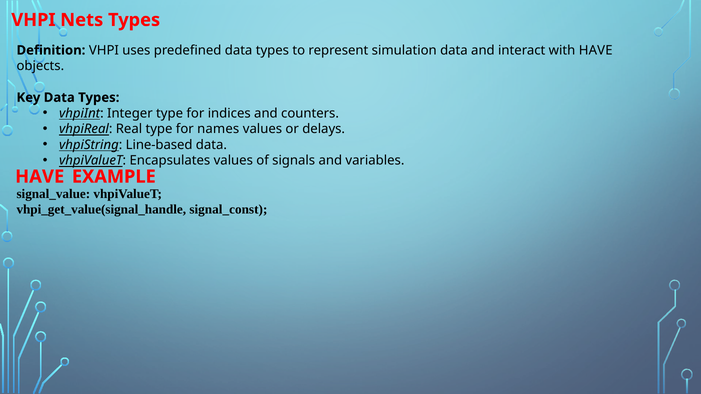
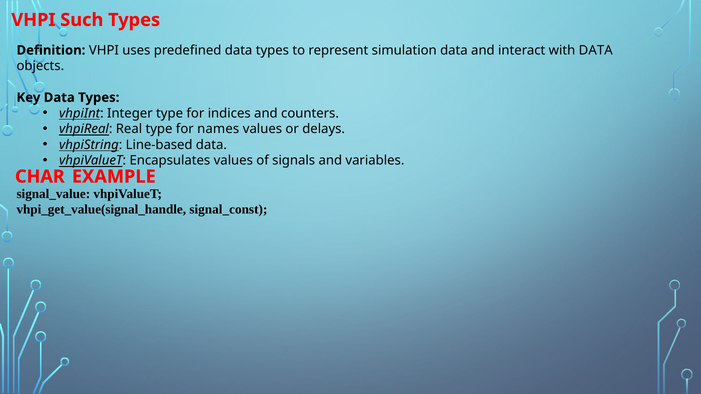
Nets: Nets -> Such (82, 20)
with HAVE: HAVE -> DATA (596, 50)
HAVE: HAVE -> CHAR (40, 177)
